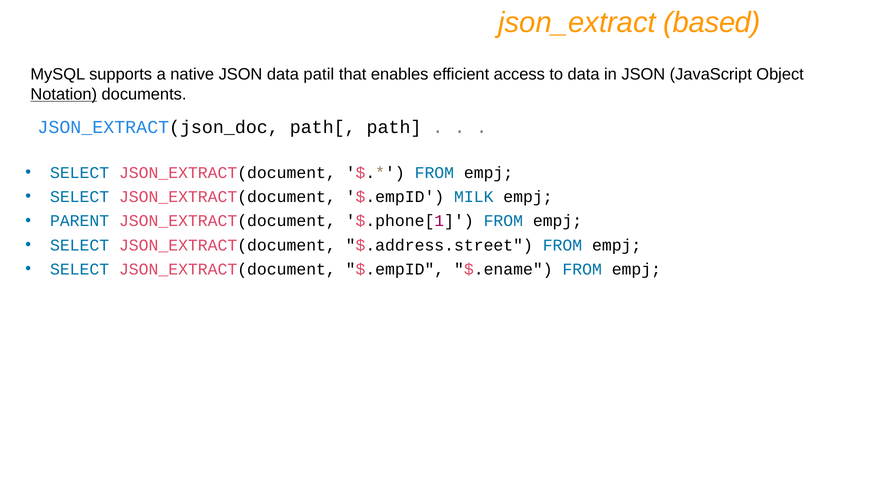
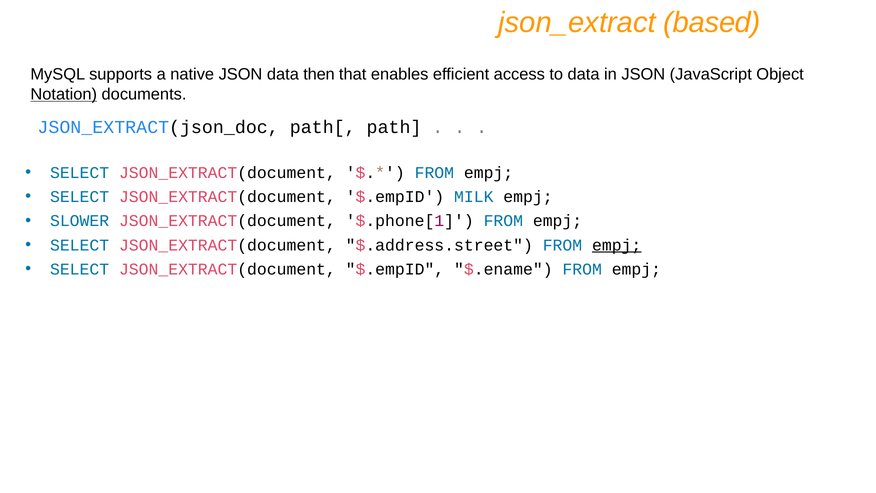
patil: patil -> then (319, 74)
PARENT: PARENT -> SLOWER (80, 221)
empj underline: none -> present (617, 245)
